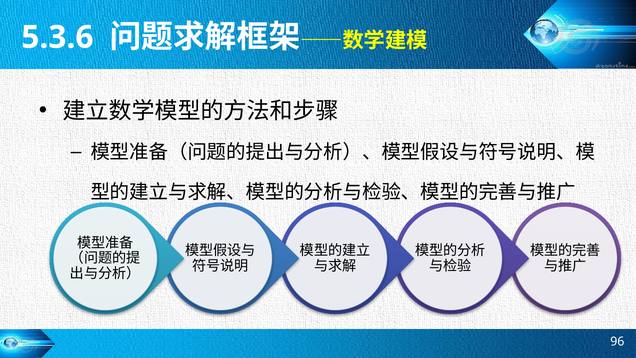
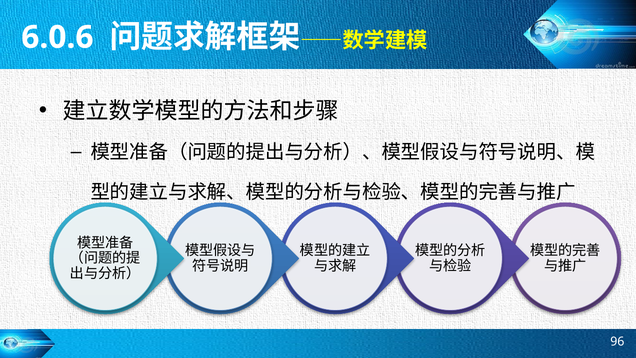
5.3.6: 5.3.6 -> 6.0.6 (57, 37)
